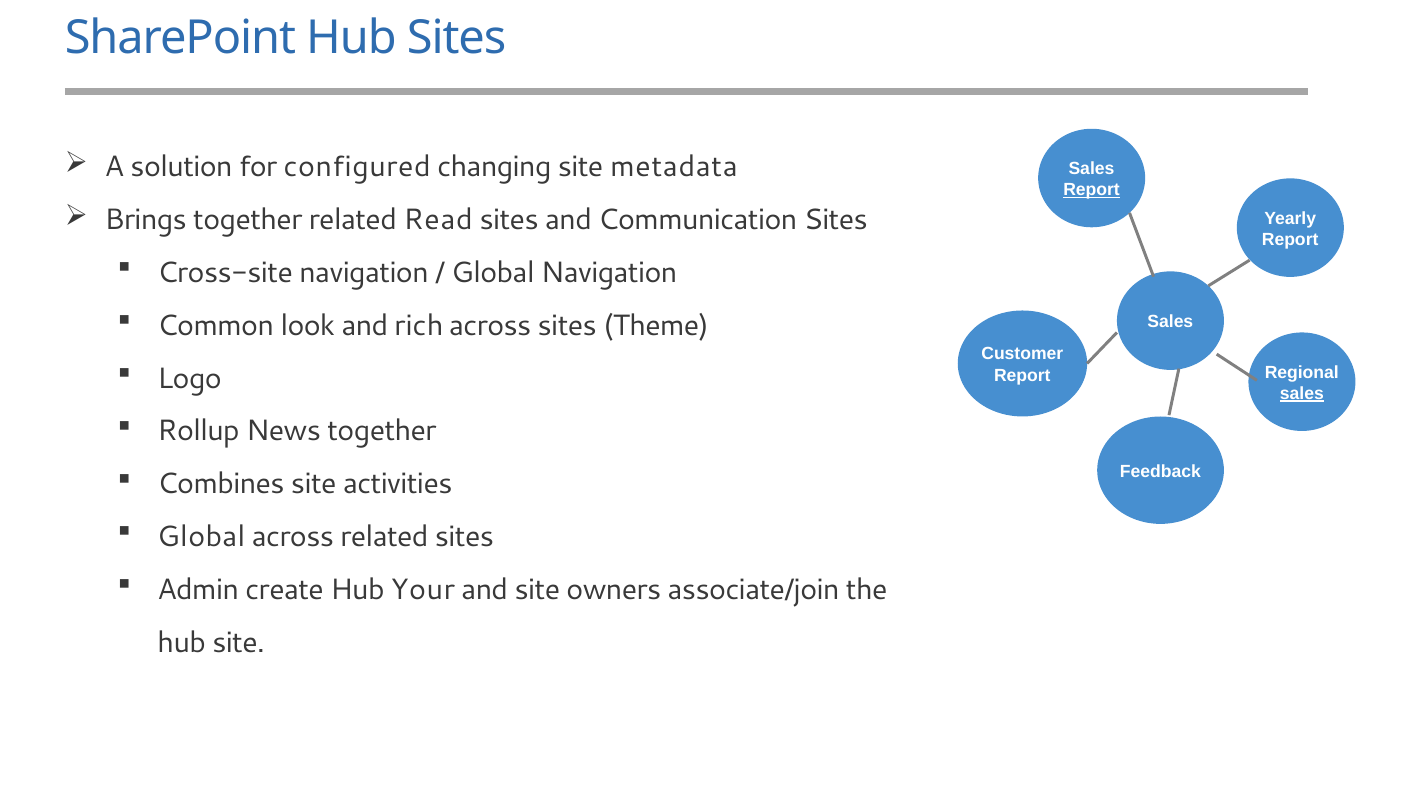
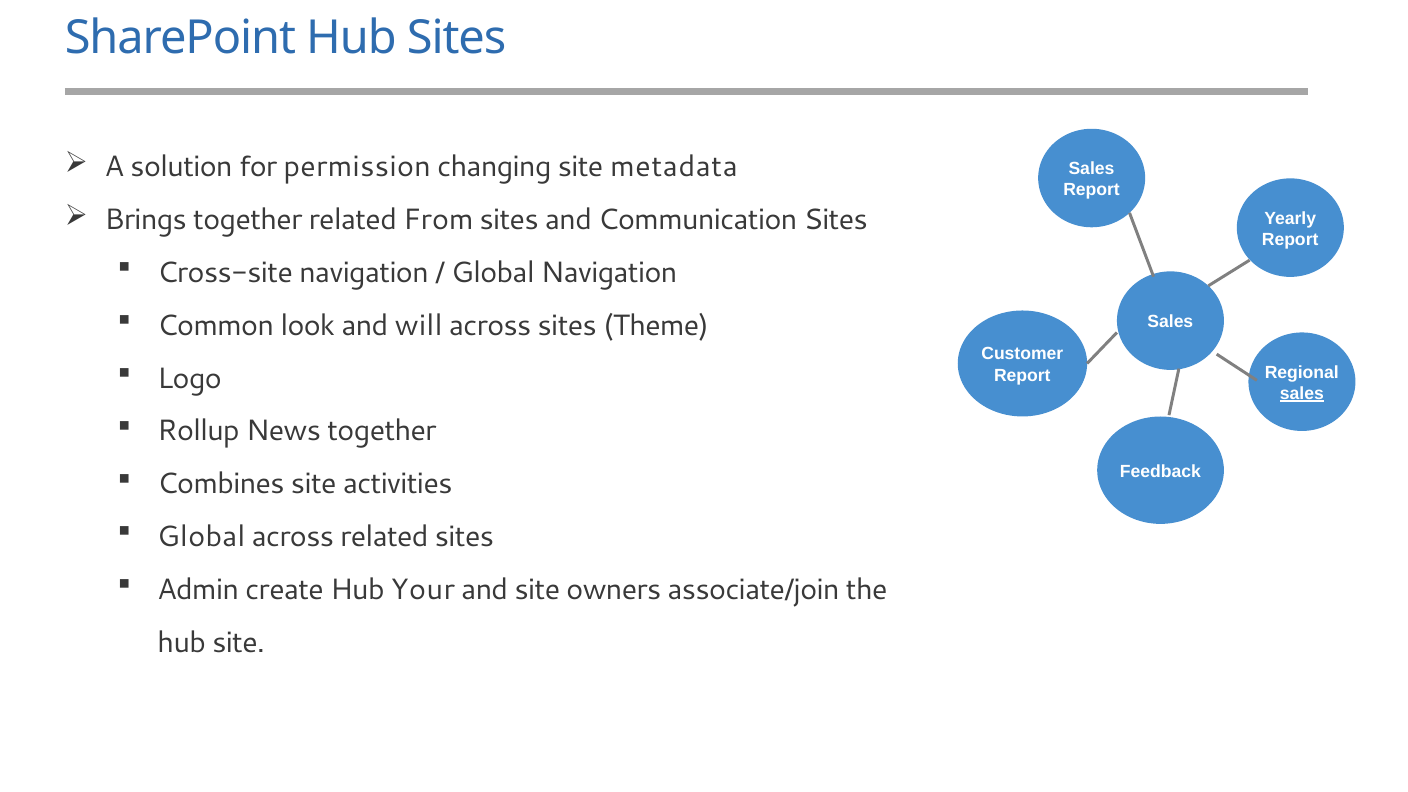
configured: configured -> permission (357, 167)
Report underline: present -> none (1092, 190)
Read: Read -> From (438, 220)
rich: rich -> will (419, 326)
